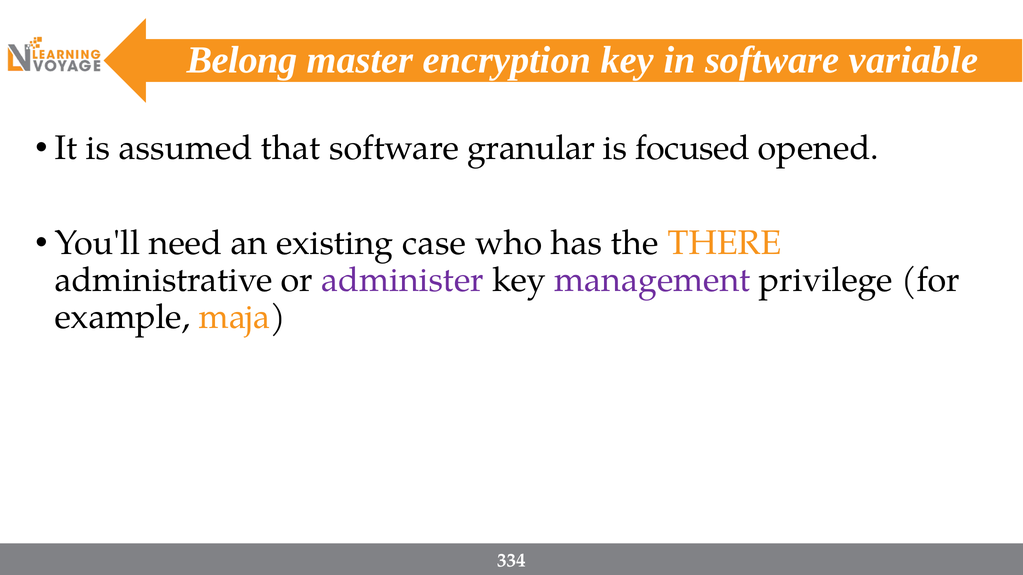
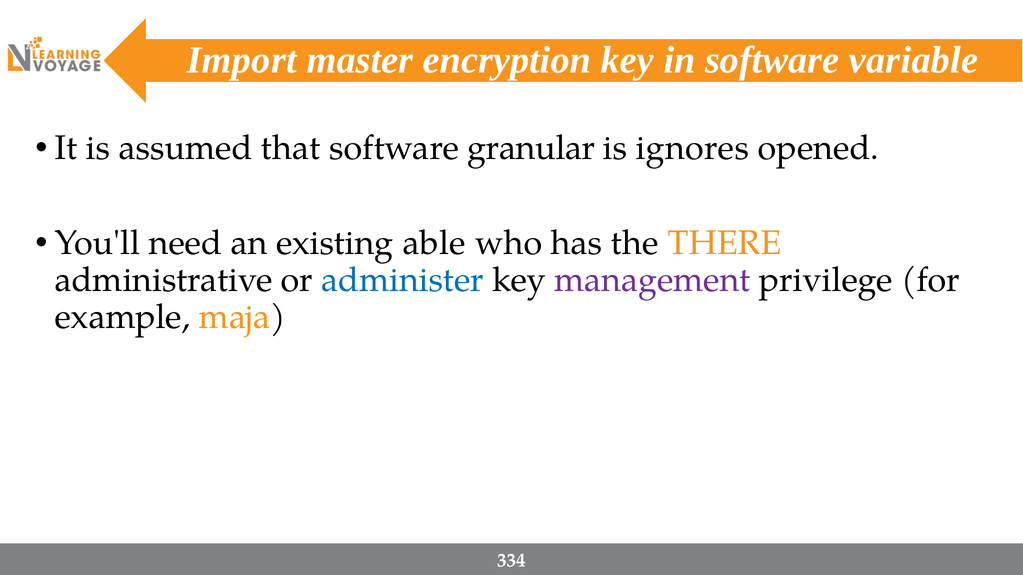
Belong: Belong -> Import (242, 60)
focused: focused -> ignores (692, 148)
case: case -> able (434, 243)
administer colour: purple -> blue (403, 280)
